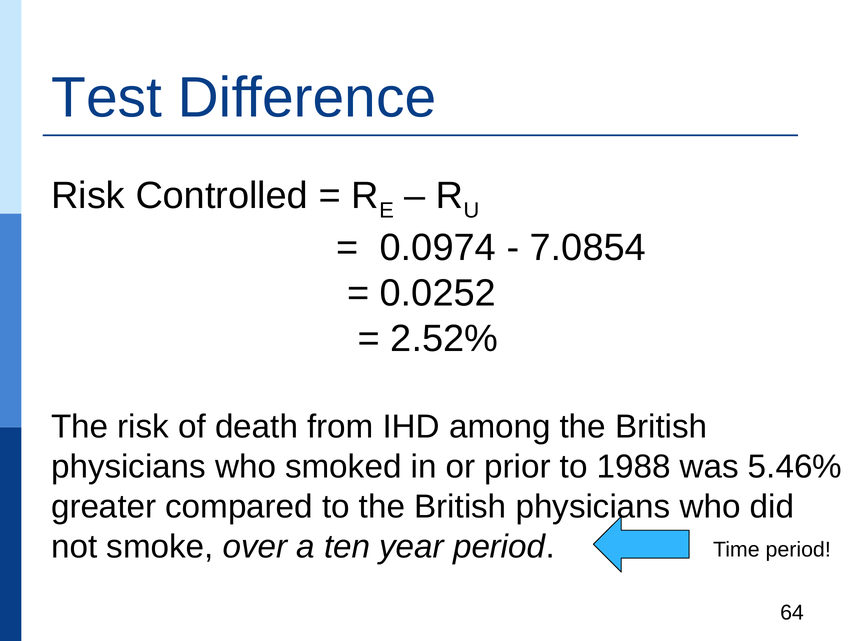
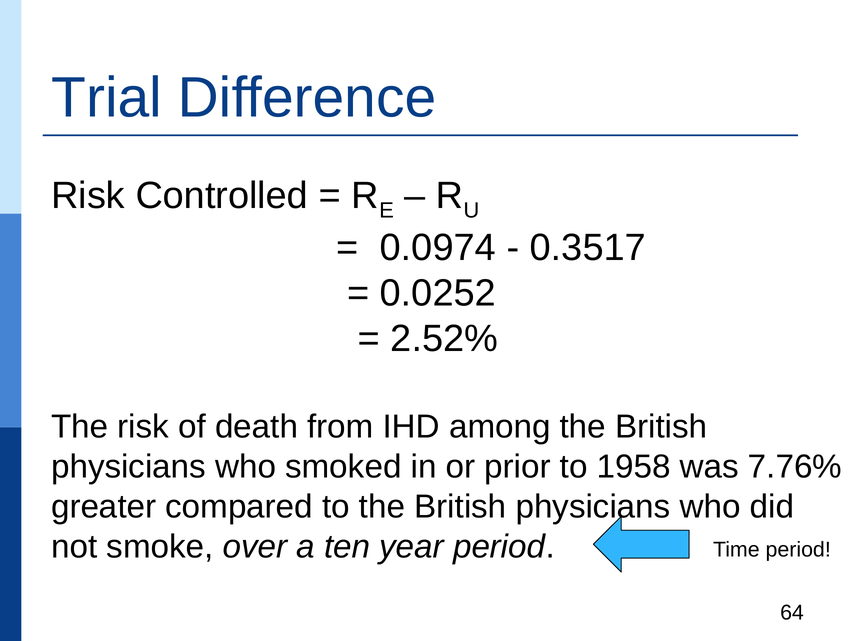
Test: Test -> Trial (107, 98)
7.0854: 7.0854 -> 0.3517 (588, 248)
1988: 1988 -> 1958 (634, 467)
5.46%: 5.46% -> 7.76% (795, 467)
